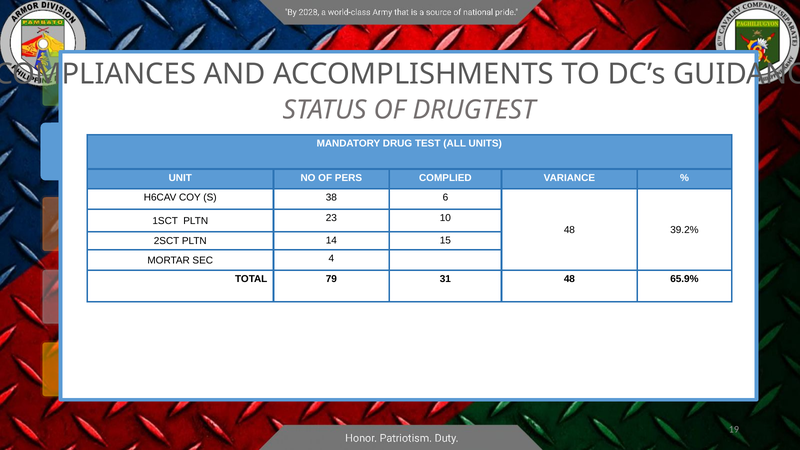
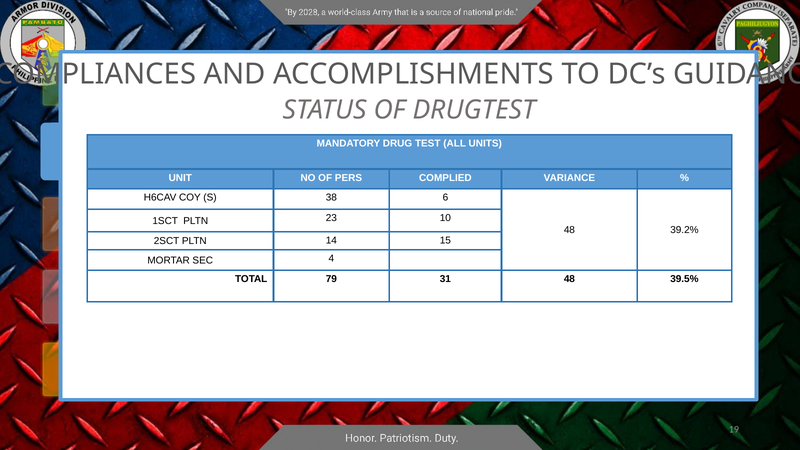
65.9%: 65.9% -> 39.5% (684, 279)
